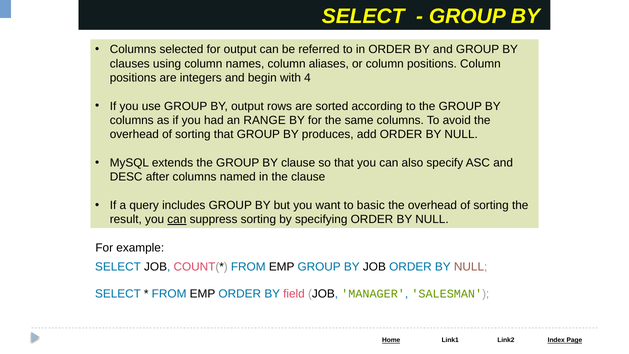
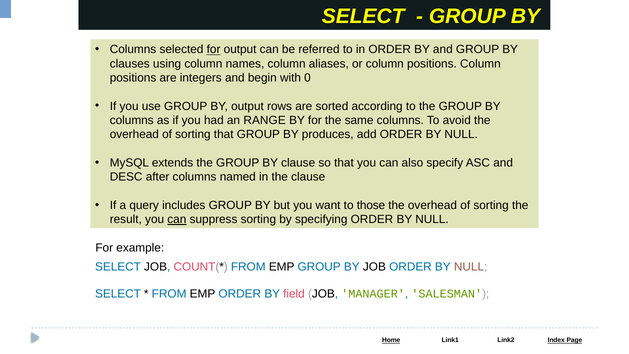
for underline: none -> present (214, 50)
4: 4 -> 0 (308, 78)
basic: basic -> those (371, 205)
